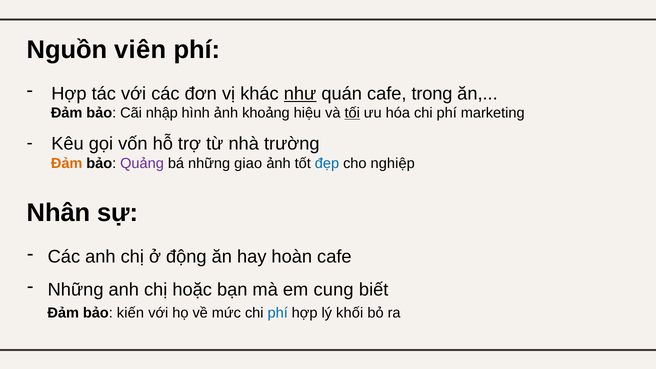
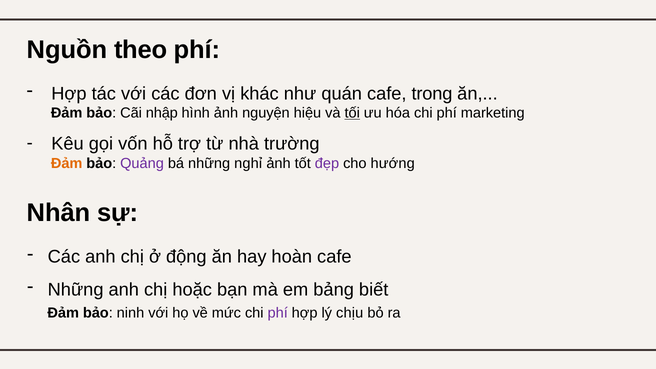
viên: viên -> theo (141, 50)
như underline: present -> none (300, 94)
khoảng: khoảng -> nguyện (266, 113)
giao: giao -> nghỉ (248, 163)
đẹp colour: blue -> purple (327, 163)
nghiệp: nghiệp -> hướng (393, 163)
cung: cung -> bảng (334, 290)
kiến: kiến -> ninh (130, 313)
phí colour: blue -> purple (278, 313)
khối: khối -> chịu (350, 313)
